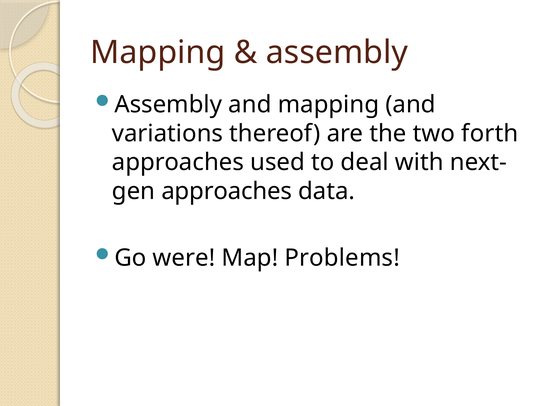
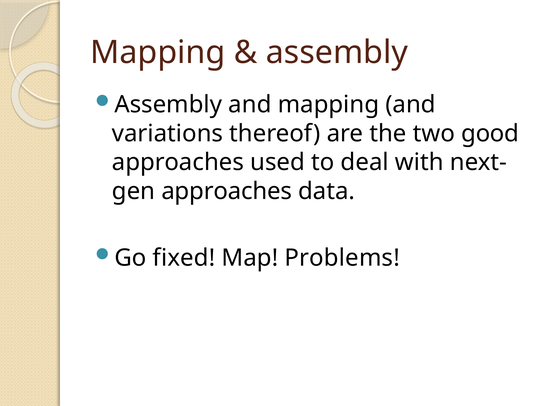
forth: forth -> good (490, 133)
were: were -> fixed (184, 258)
